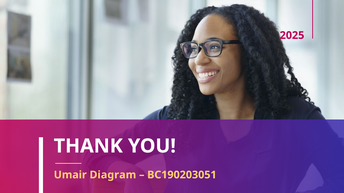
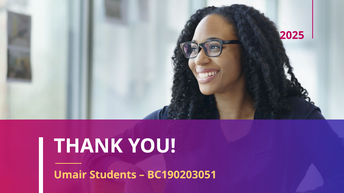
Diagram: Diagram -> Students (113, 175)
